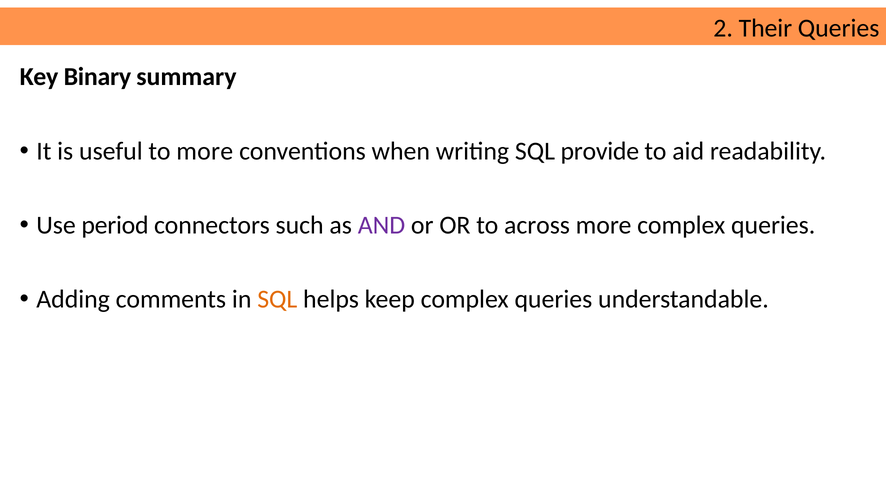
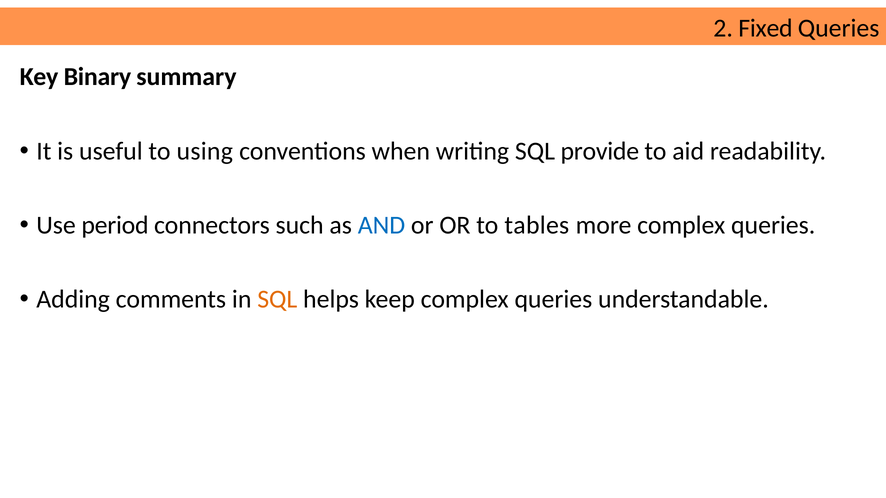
Their: Their -> Fixed (765, 28)
to more: more -> using (205, 151)
AND colour: purple -> blue (381, 225)
across: across -> tables (537, 225)
